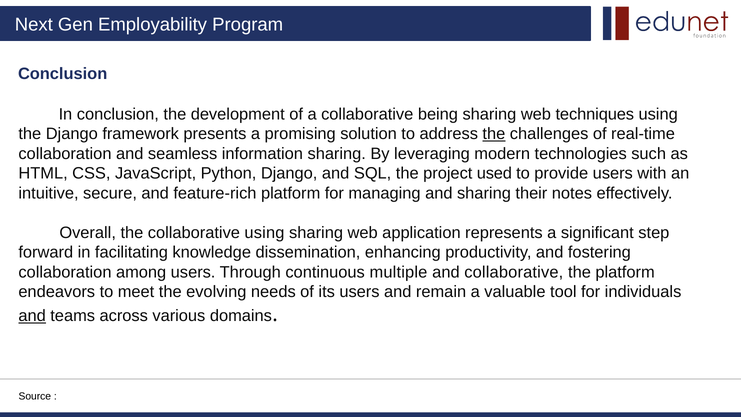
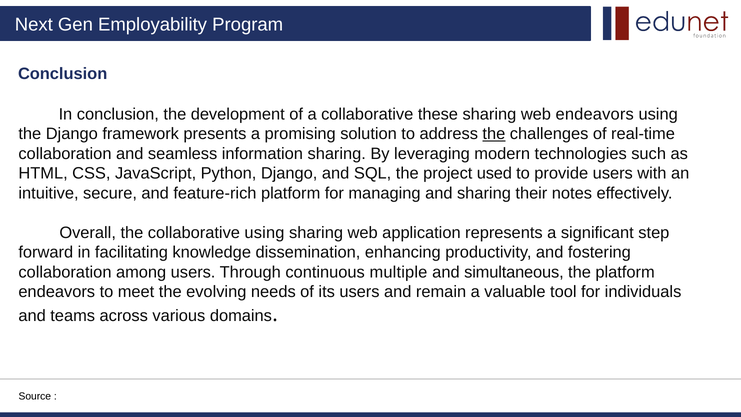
being: being -> these (438, 114)
web techniques: techniques -> endeavors (595, 114)
and collaborative: collaborative -> simultaneous (514, 272)
and underline: present -> none (32, 316)
